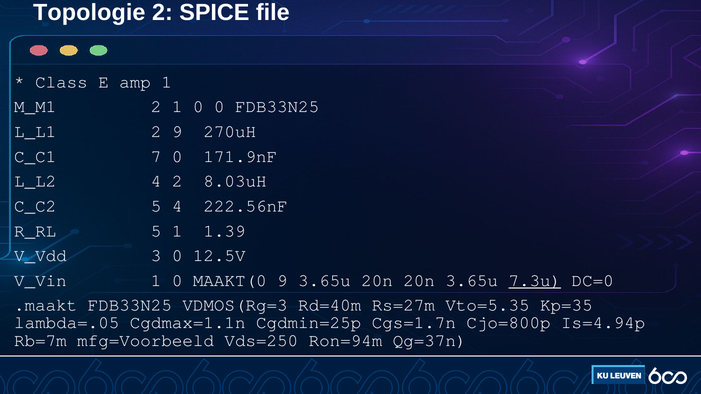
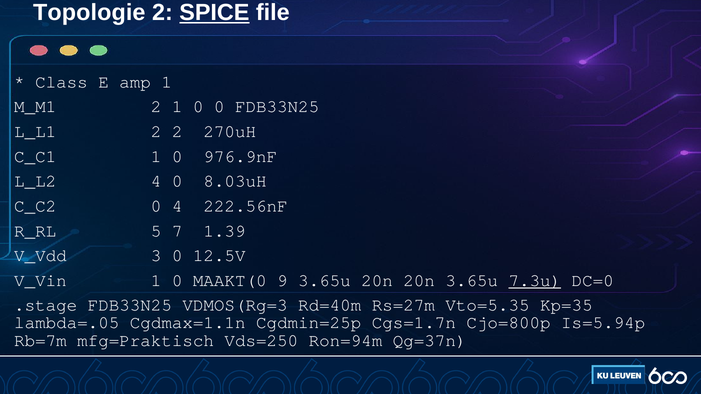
SPICE underline: none -> present (214, 13)
2 9: 9 -> 2 (177, 132)
C_C1 7: 7 -> 1 (156, 156)
171.9nF: 171.9nF -> 976.9nF (240, 156)
4 2: 2 -> 0 (177, 181)
C_C2 5: 5 -> 0 (156, 206)
5 1: 1 -> 7 (177, 231)
.maakt: .maakt -> .stage (46, 305)
Is=4.94p: Is=4.94p -> Is=5.94p (603, 323)
mfg=Voorbeeld: mfg=Voorbeeld -> mfg=Praktisch (146, 341)
